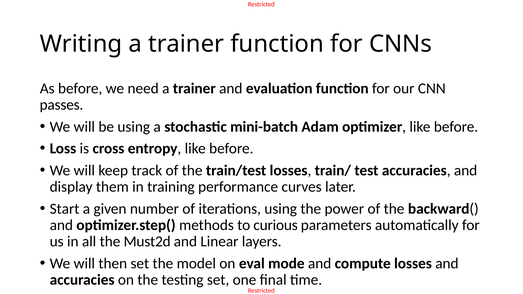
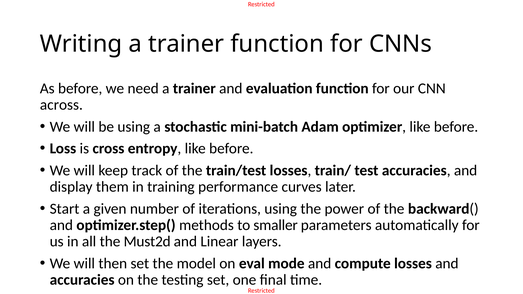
passes: passes -> across (61, 105)
curious: curious -> smaller (276, 225)
